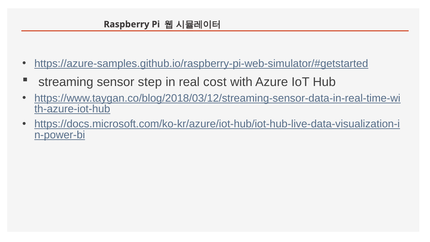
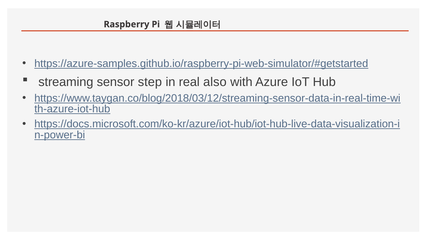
cost: cost -> also (215, 82)
